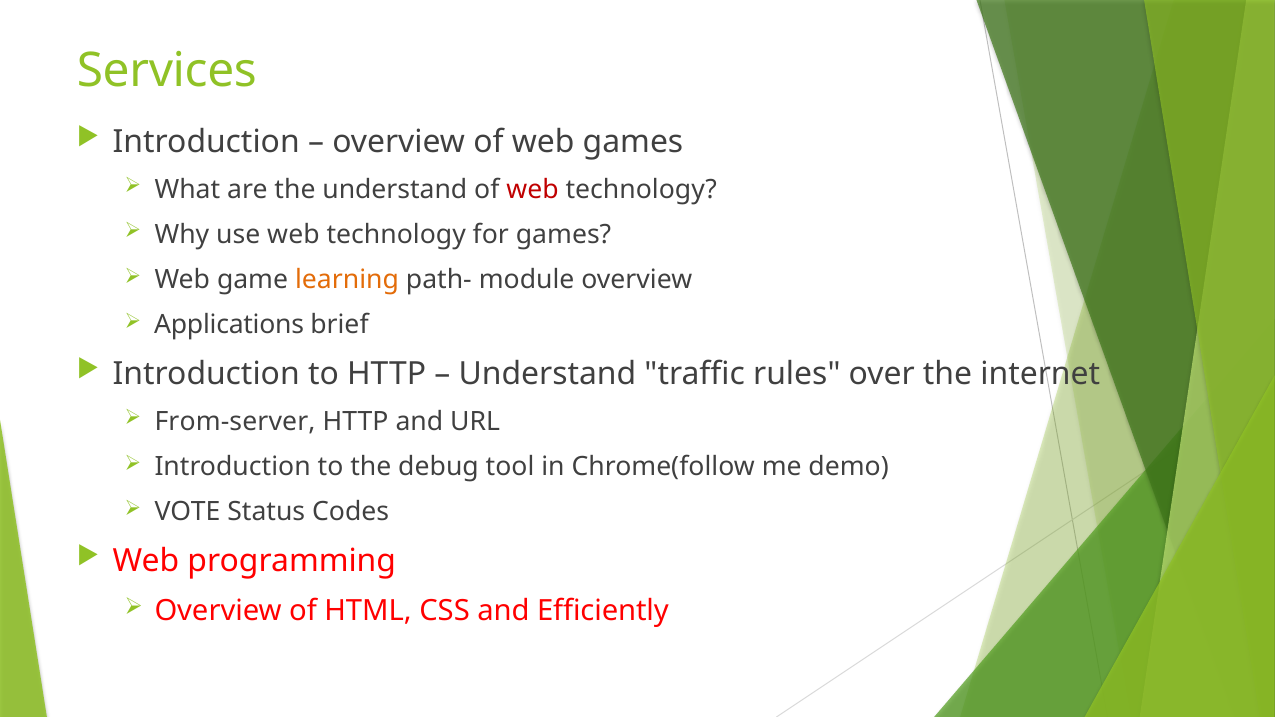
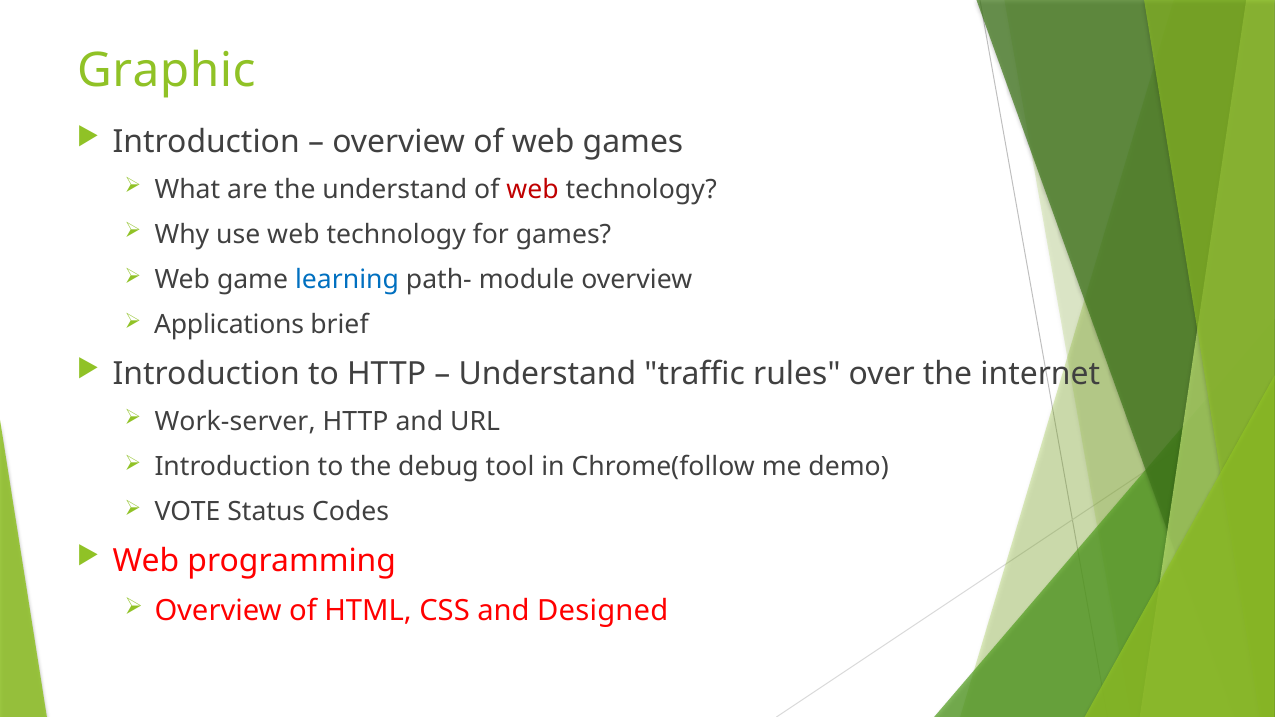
Services: Services -> Graphic (166, 70)
learning colour: orange -> blue (347, 280)
From-server: From-server -> Work-server (235, 422)
Efficiently: Efficiently -> Designed (603, 611)
